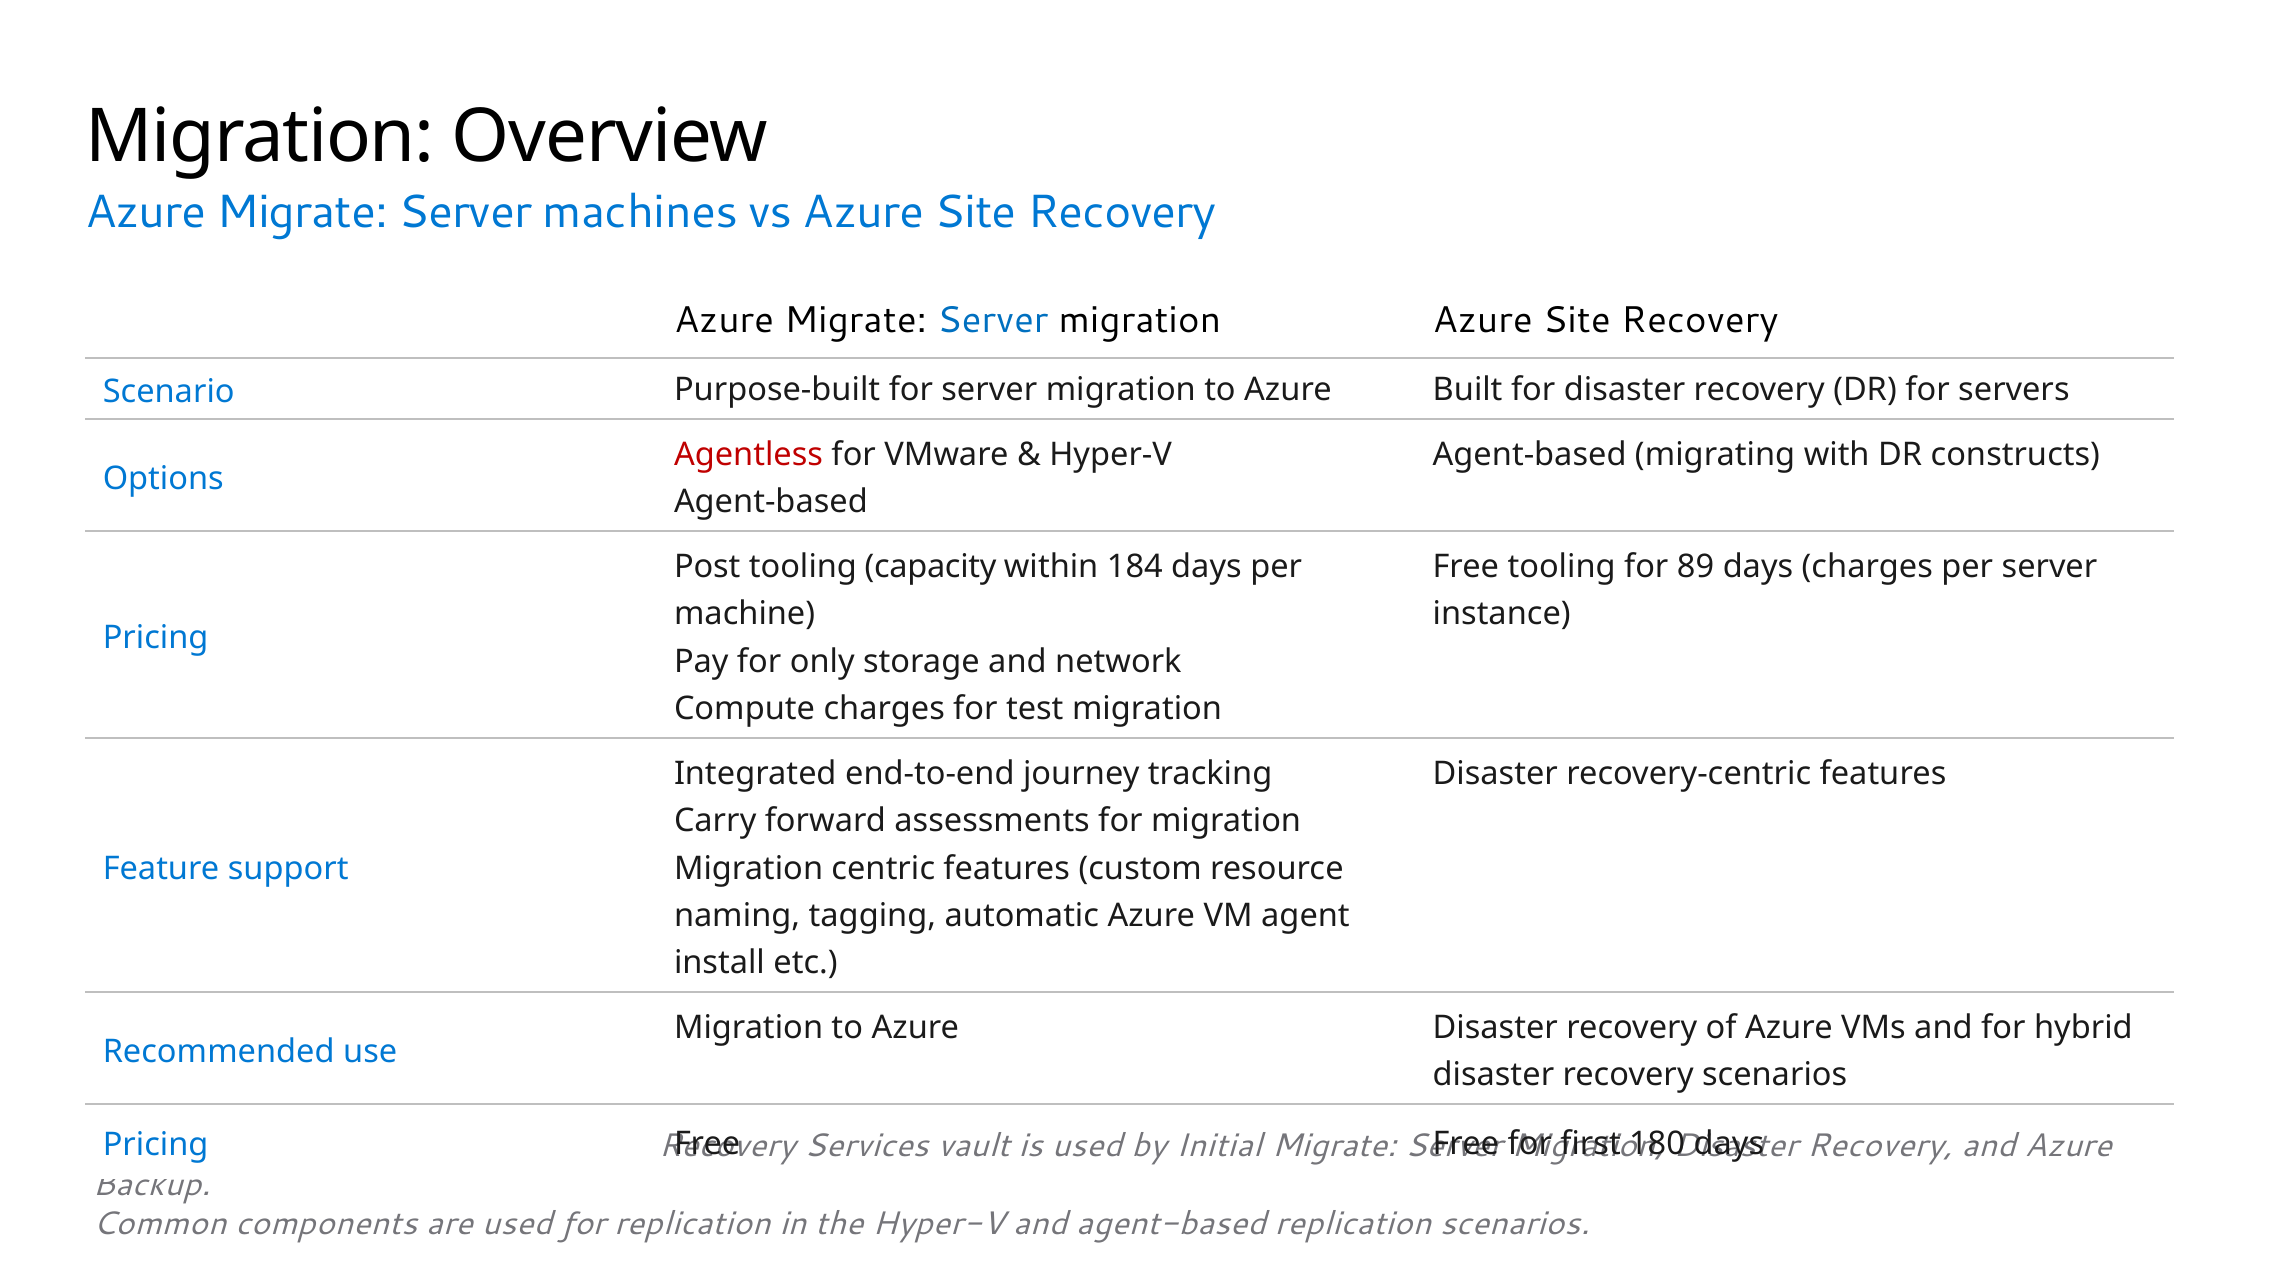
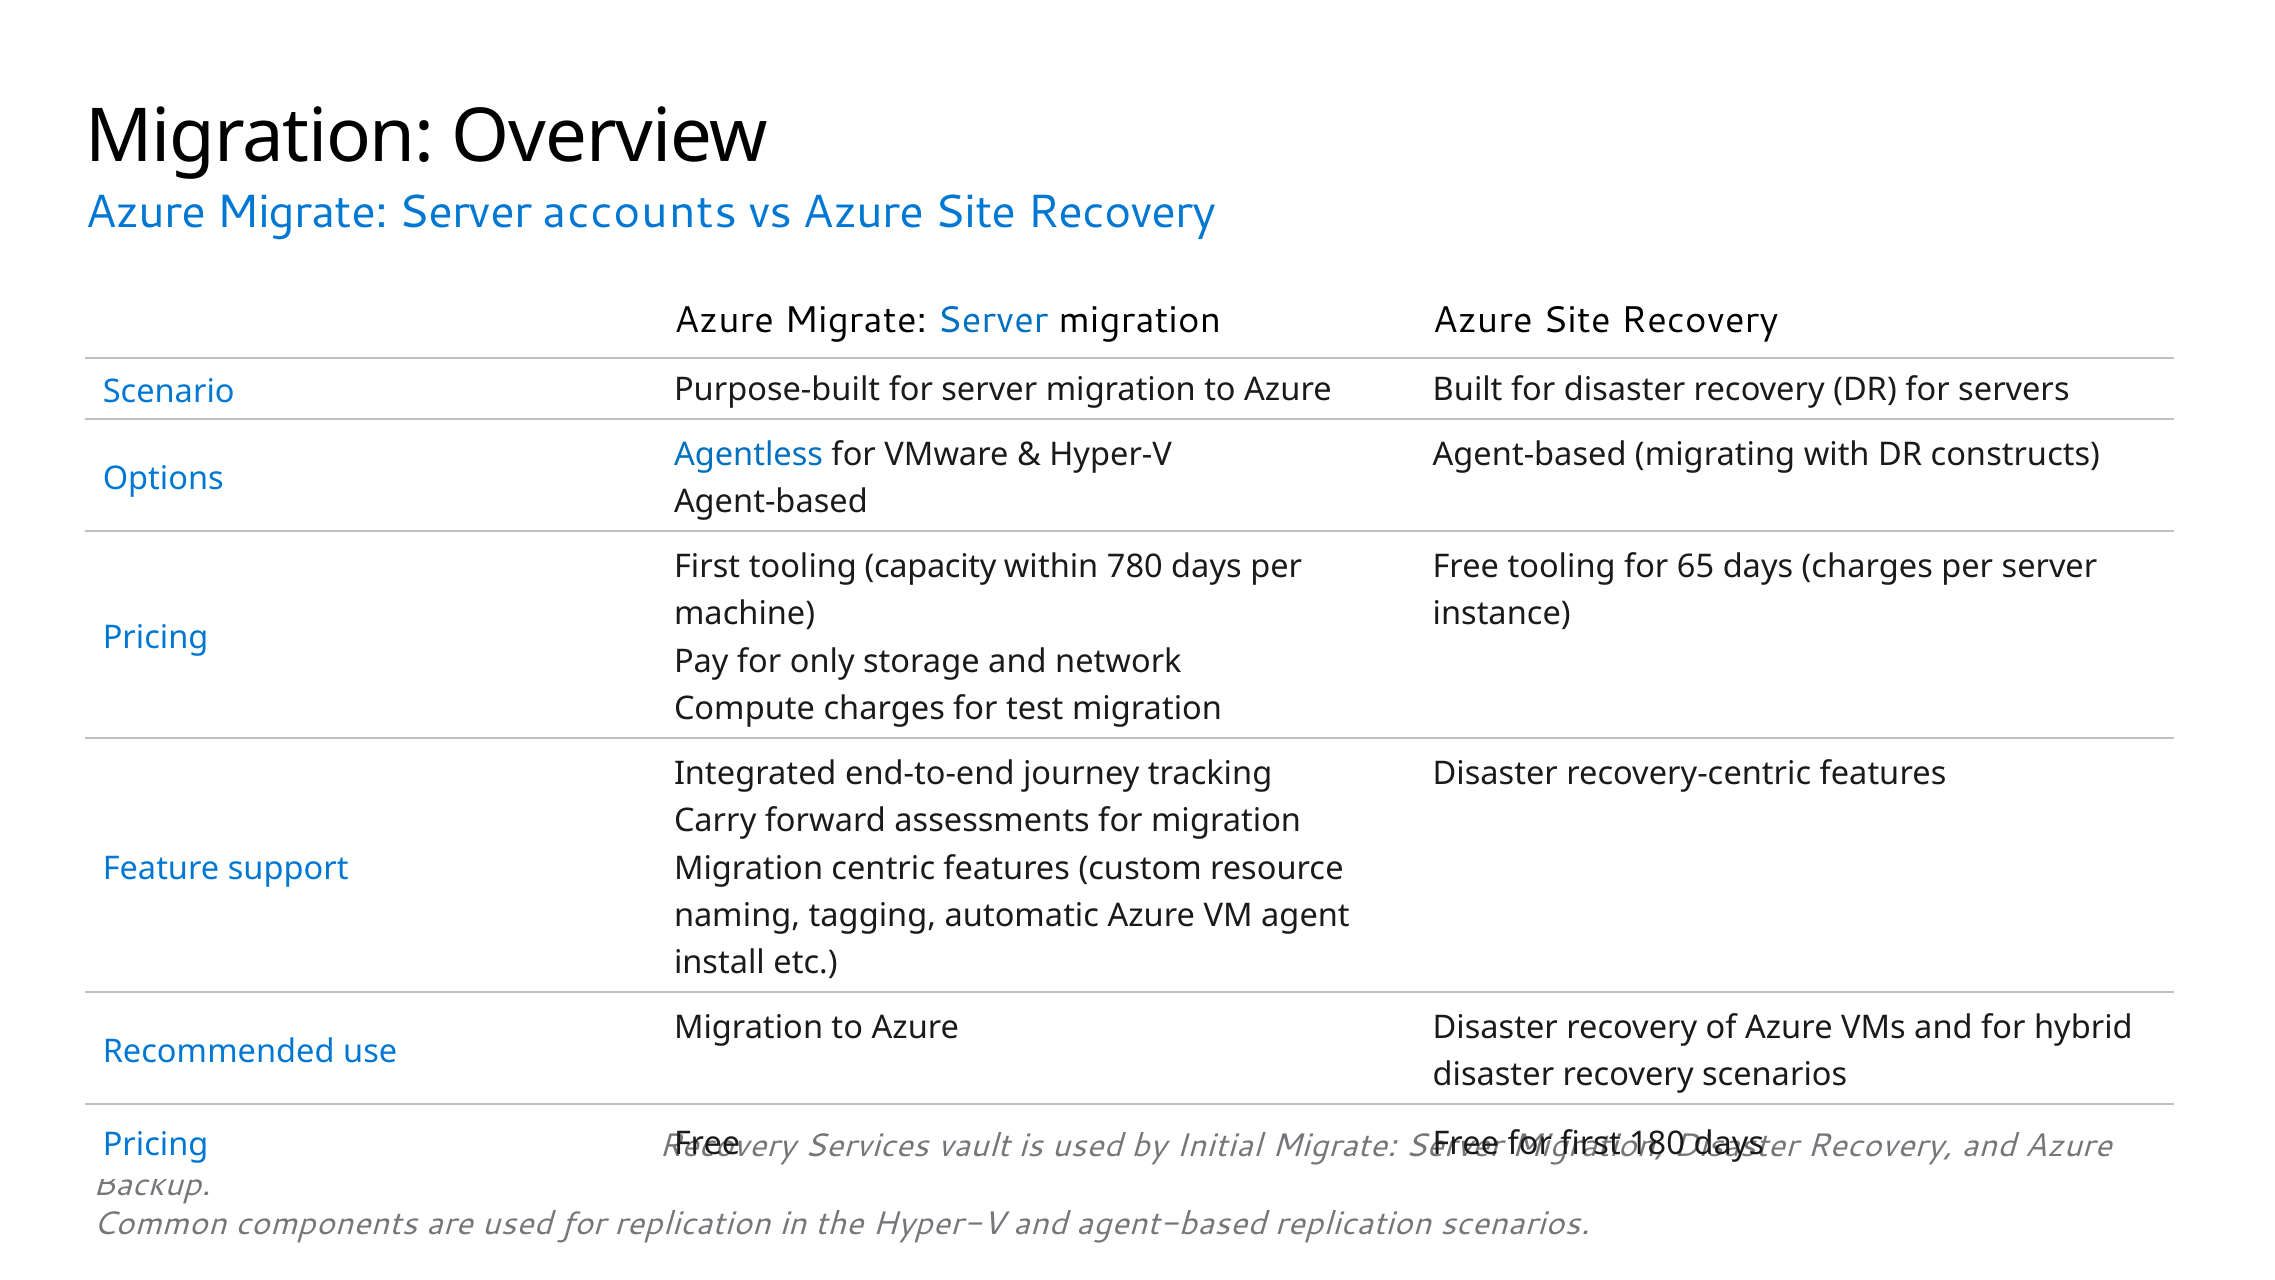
machines: machines -> accounts (640, 212)
Agentless colour: red -> blue (749, 455)
Post: Post -> First (707, 566)
184: 184 -> 780 (1135, 566)
89: 89 -> 65 (1696, 566)
